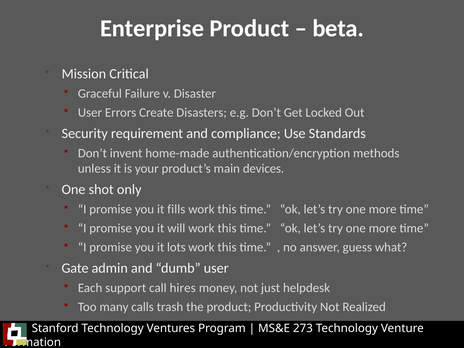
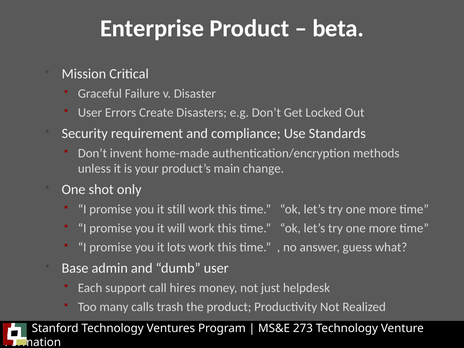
devices: devices -> change (263, 169)
fills: fills -> still (176, 209)
Gate: Gate -> Base (75, 268)
